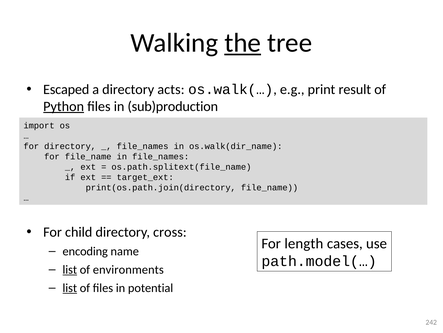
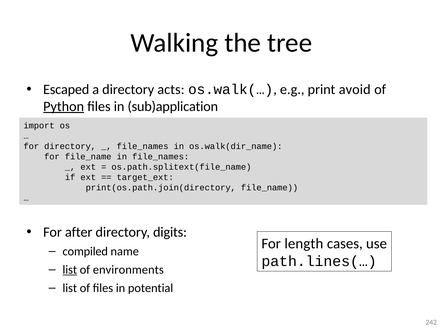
the underline: present -> none (243, 43)
result: result -> avoid (355, 89)
sub)production: sub)production -> sub)application (173, 106)
child: child -> after (79, 232)
cross: cross -> digits (170, 232)
encoding: encoding -> compiled (85, 251)
path.model(…: path.model(… -> path.lines(… (319, 261)
list underline: present -> none (70, 287)
